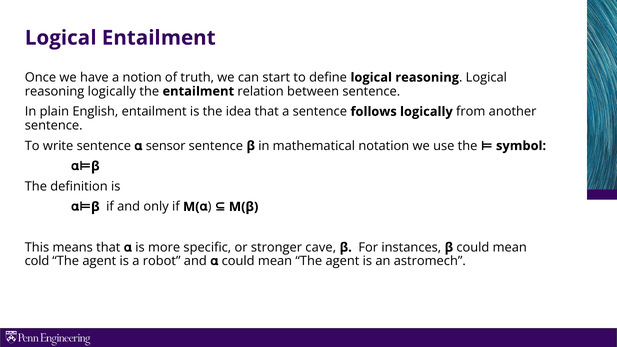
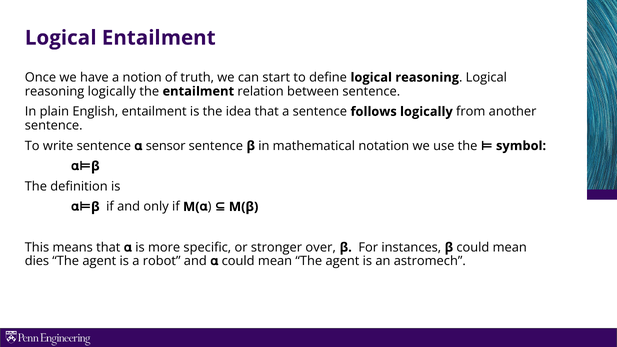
cave: cave -> over (321, 247)
cold: cold -> dies (37, 261)
